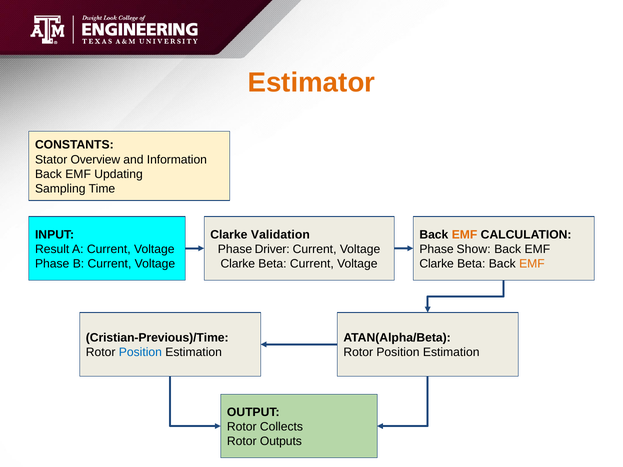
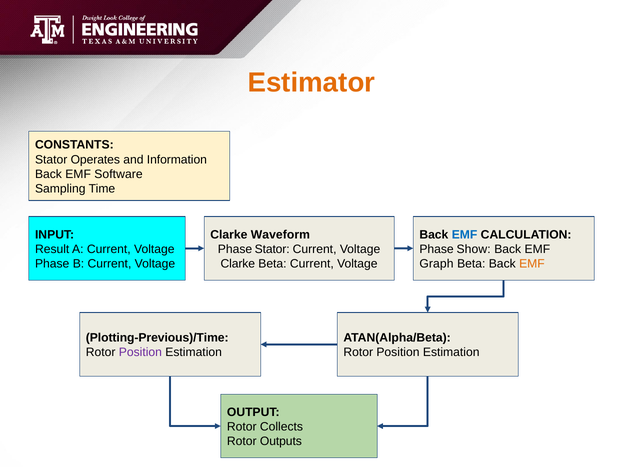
Overview: Overview -> Operates (95, 160)
Updating: Updating -> Software (118, 174)
Validation: Validation -> Waveform (280, 235)
EMF colour: orange -> blue (465, 235)
Phase Driver: Driver -> Stator (272, 249)
Clarke: Clarke -> Graph (436, 264)
Cristian-Previous)/Time: Cristian-Previous)/Time -> Plotting-Previous)/Time (157, 338)
Position colour: blue -> purple (140, 353)
